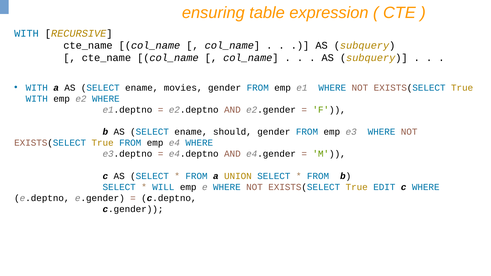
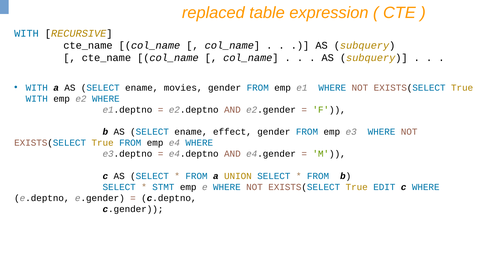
ensuring: ensuring -> replaced (213, 13)
should: should -> effect (232, 132)
WILL: WILL -> STMT (163, 187)
